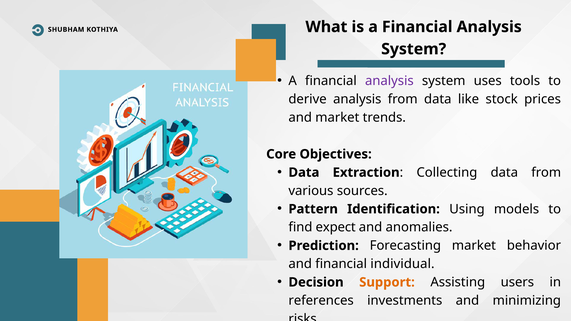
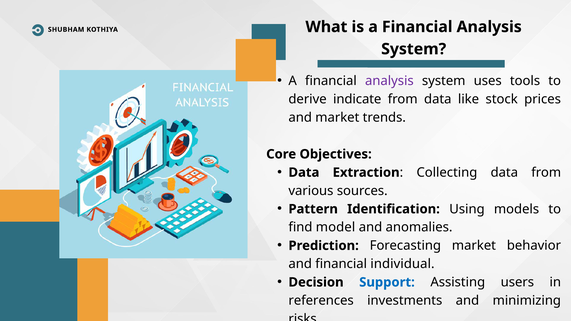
derive analysis: analysis -> indicate (357, 99)
expect: expect -> model (336, 227)
Support colour: orange -> blue (387, 282)
